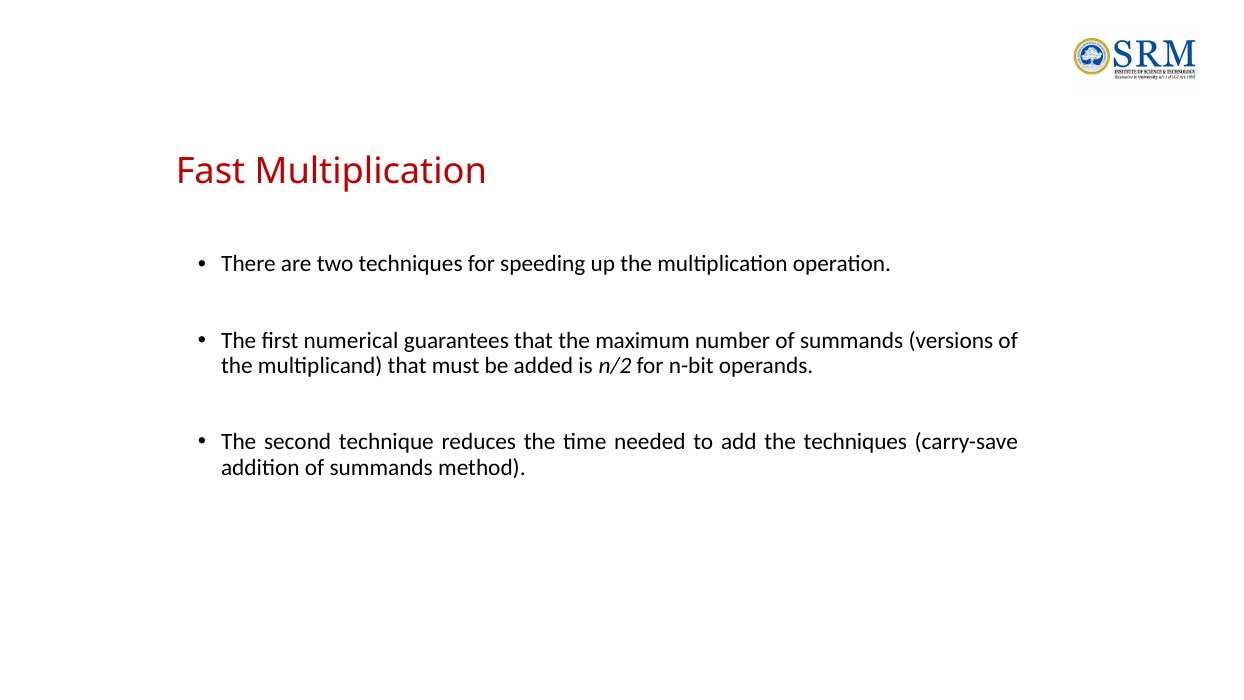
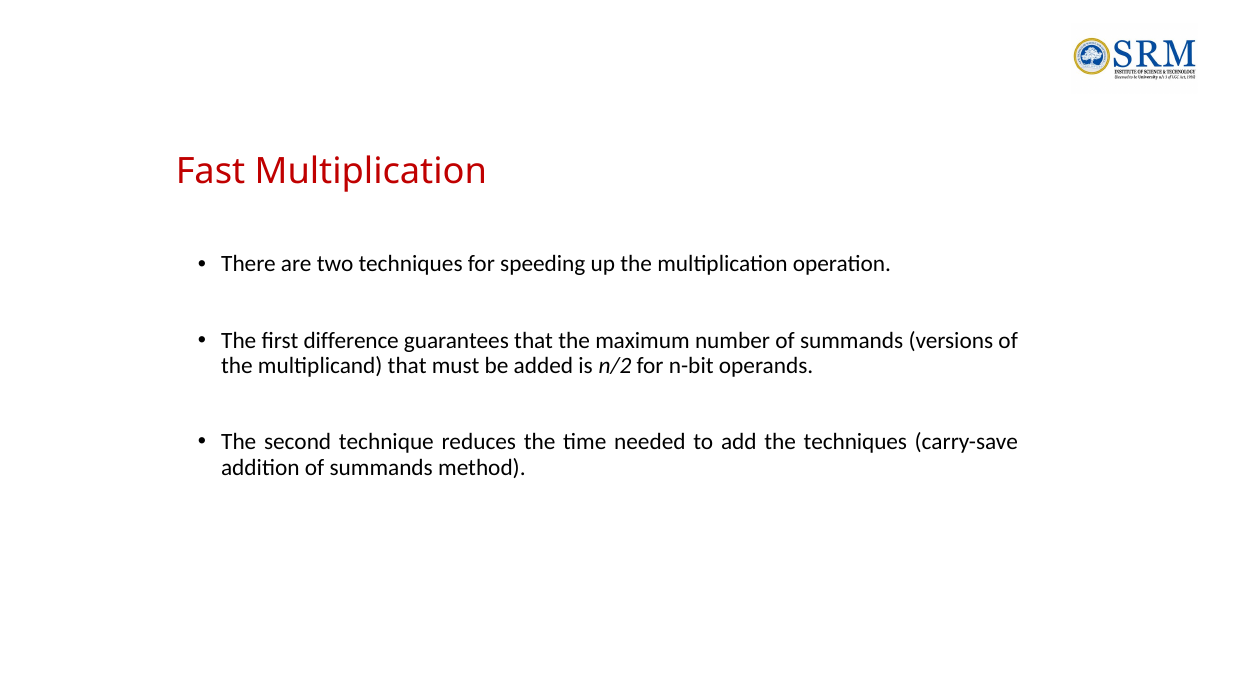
numerical: numerical -> difference (351, 340)
